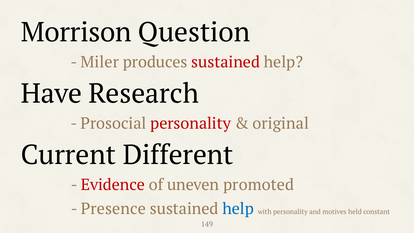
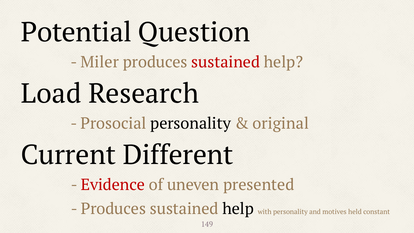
Morrison: Morrison -> Potential (76, 32)
Have: Have -> Load (51, 94)
personality colour: red -> black (191, 124)
promoted: promoted -> presented (259, 185)
Presence: Presence -> Produces (113, 209)
help colour: blue -> black (238, 209)
